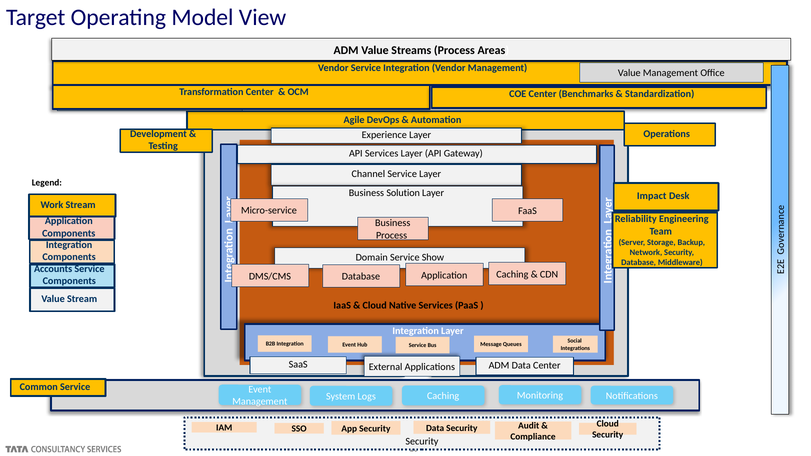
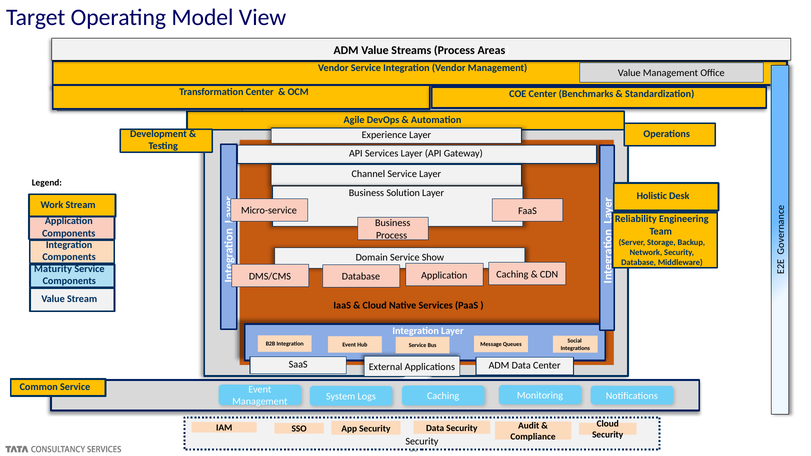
Impact: Impact -> Holistic (652, 196)
Accounts: Accounts -> Maturity (53, 269)
